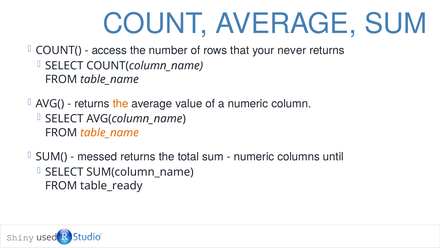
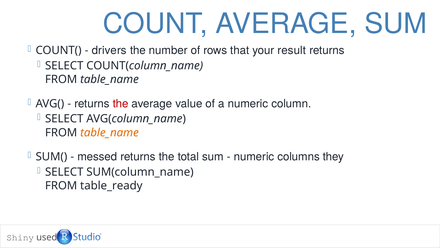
access: access -> drivers (109, 50)
never: never -> result (292, 50)
the colour: orange -> red (121, 103)
until: until -> they (333, 157)
